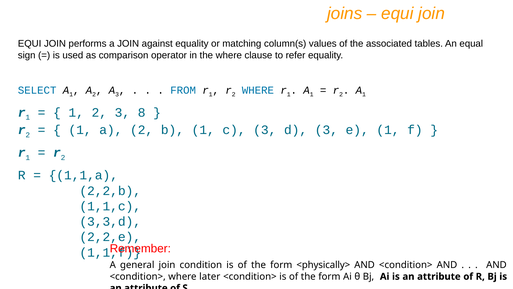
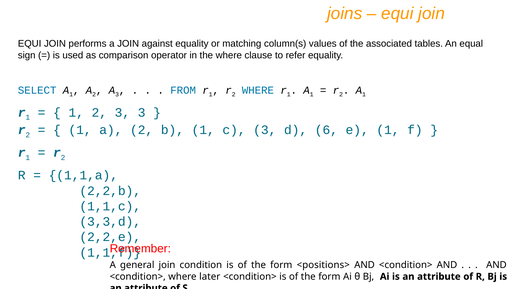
3 8: 8 -> 3 (142, 112)
d 3: 3 -> 6 (326, 130)
<physically>: <physically> -> <positions> (323, 265)
